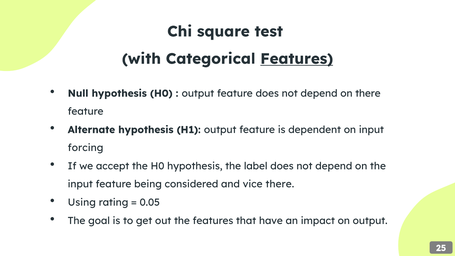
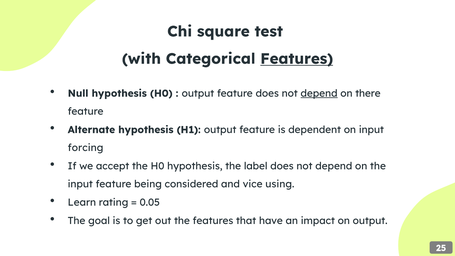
depend underline: none -> present (319, 93)
vice there: there -> using (280, 184)
Using: Using -> Learn (82, 202)
